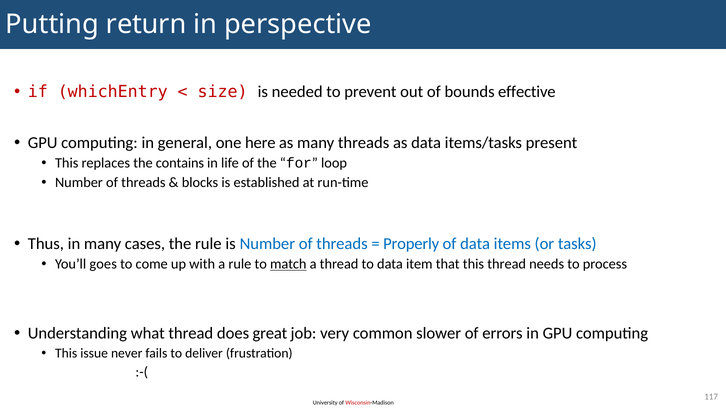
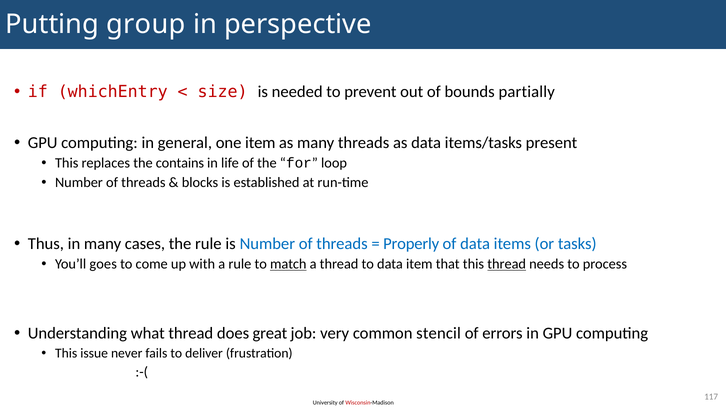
return: return -> group (146, 24)
effective: effective -> partially (527, 92)
one here: here -> item (260, 143)
thread underline: none -> present (507, 264)
slower: slower -> stencil (439, 333)
